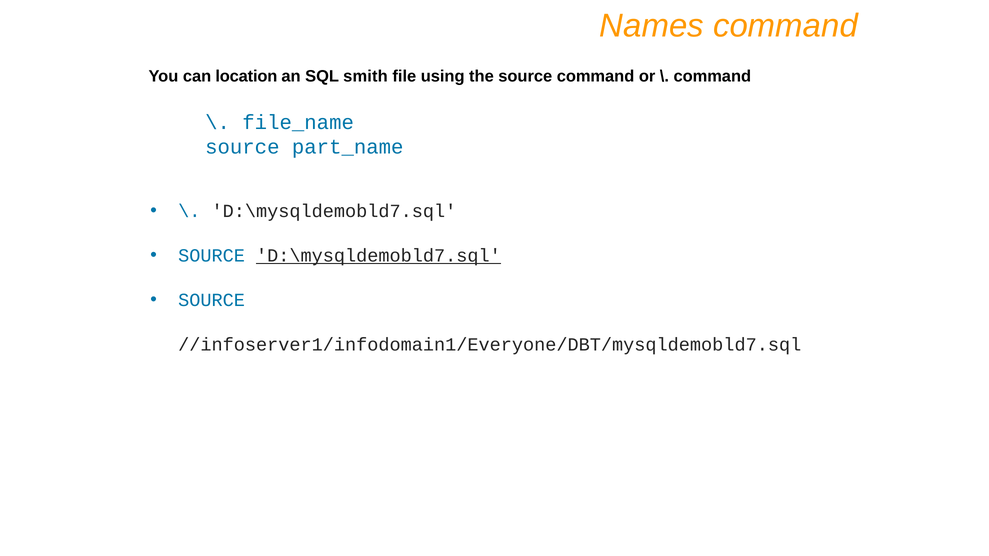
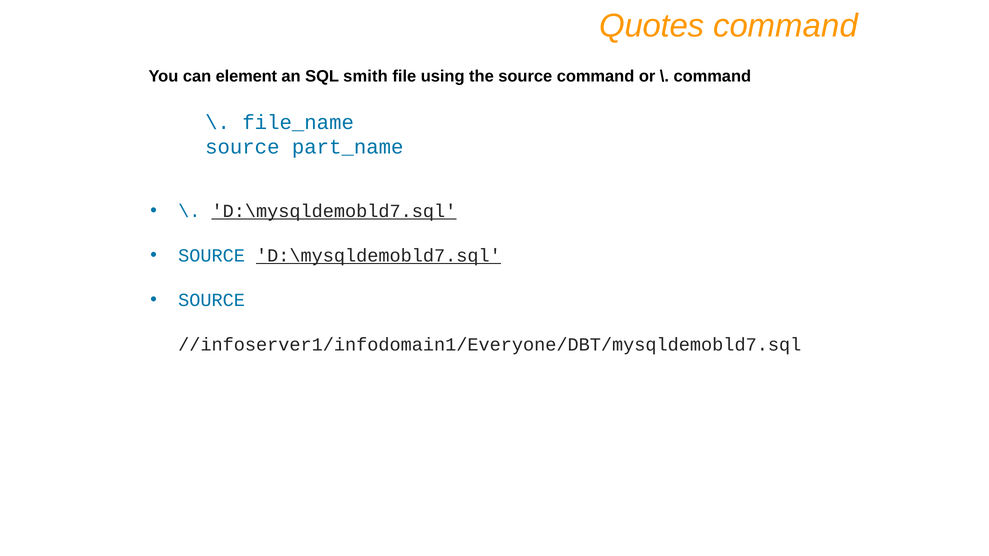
Names: Names -> Quotes (652, 26)
location: location -> element (246, 77)
D:\mysqldemobld7.sql underline: none -> present (334, 211)
